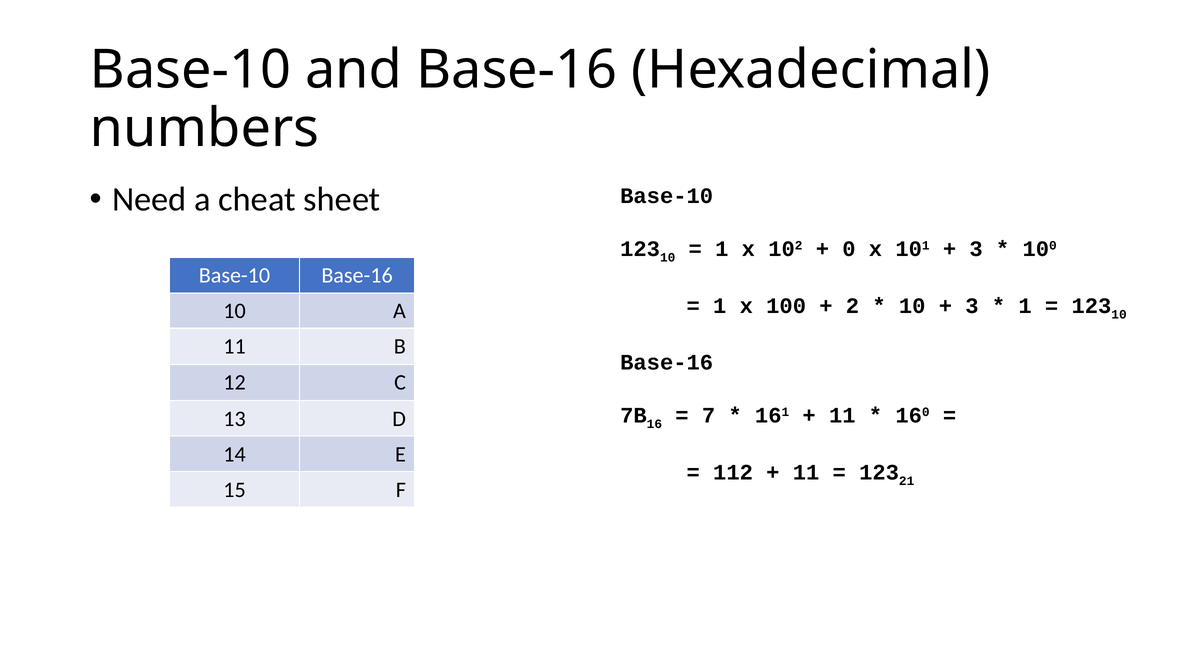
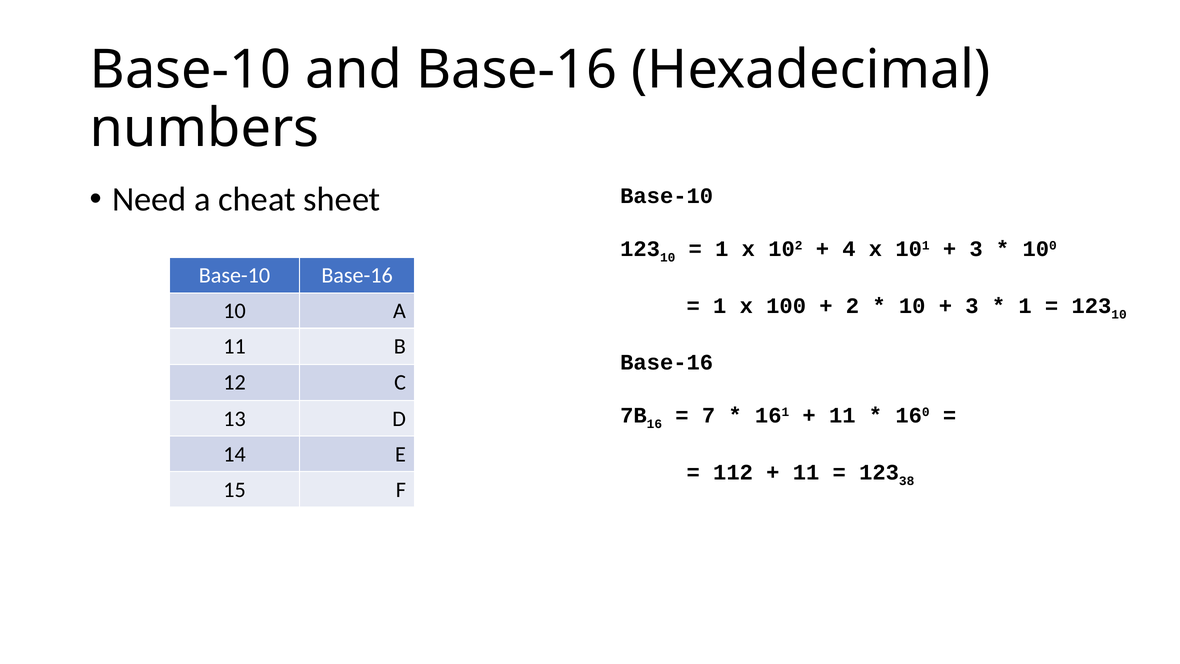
0: 0 -> 4 (849, 249)
21: 21 -> 38 (907, 481)
